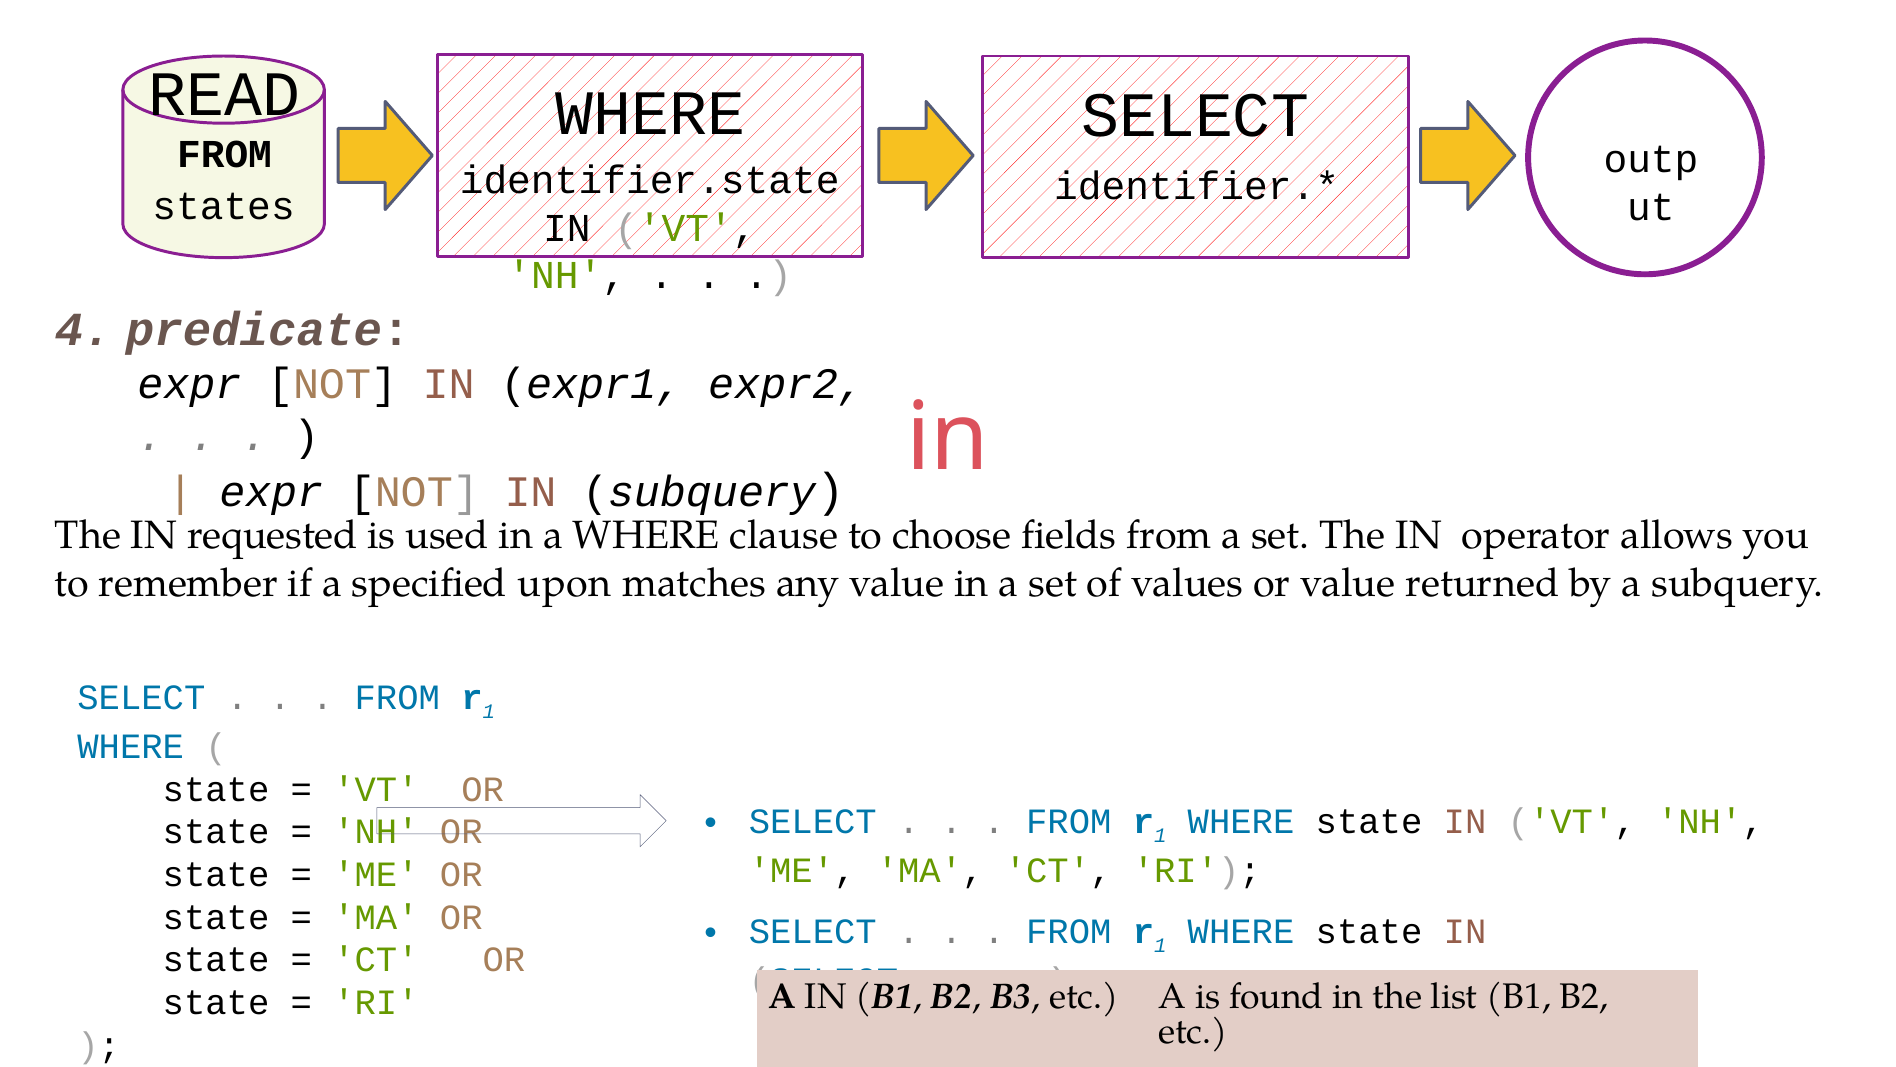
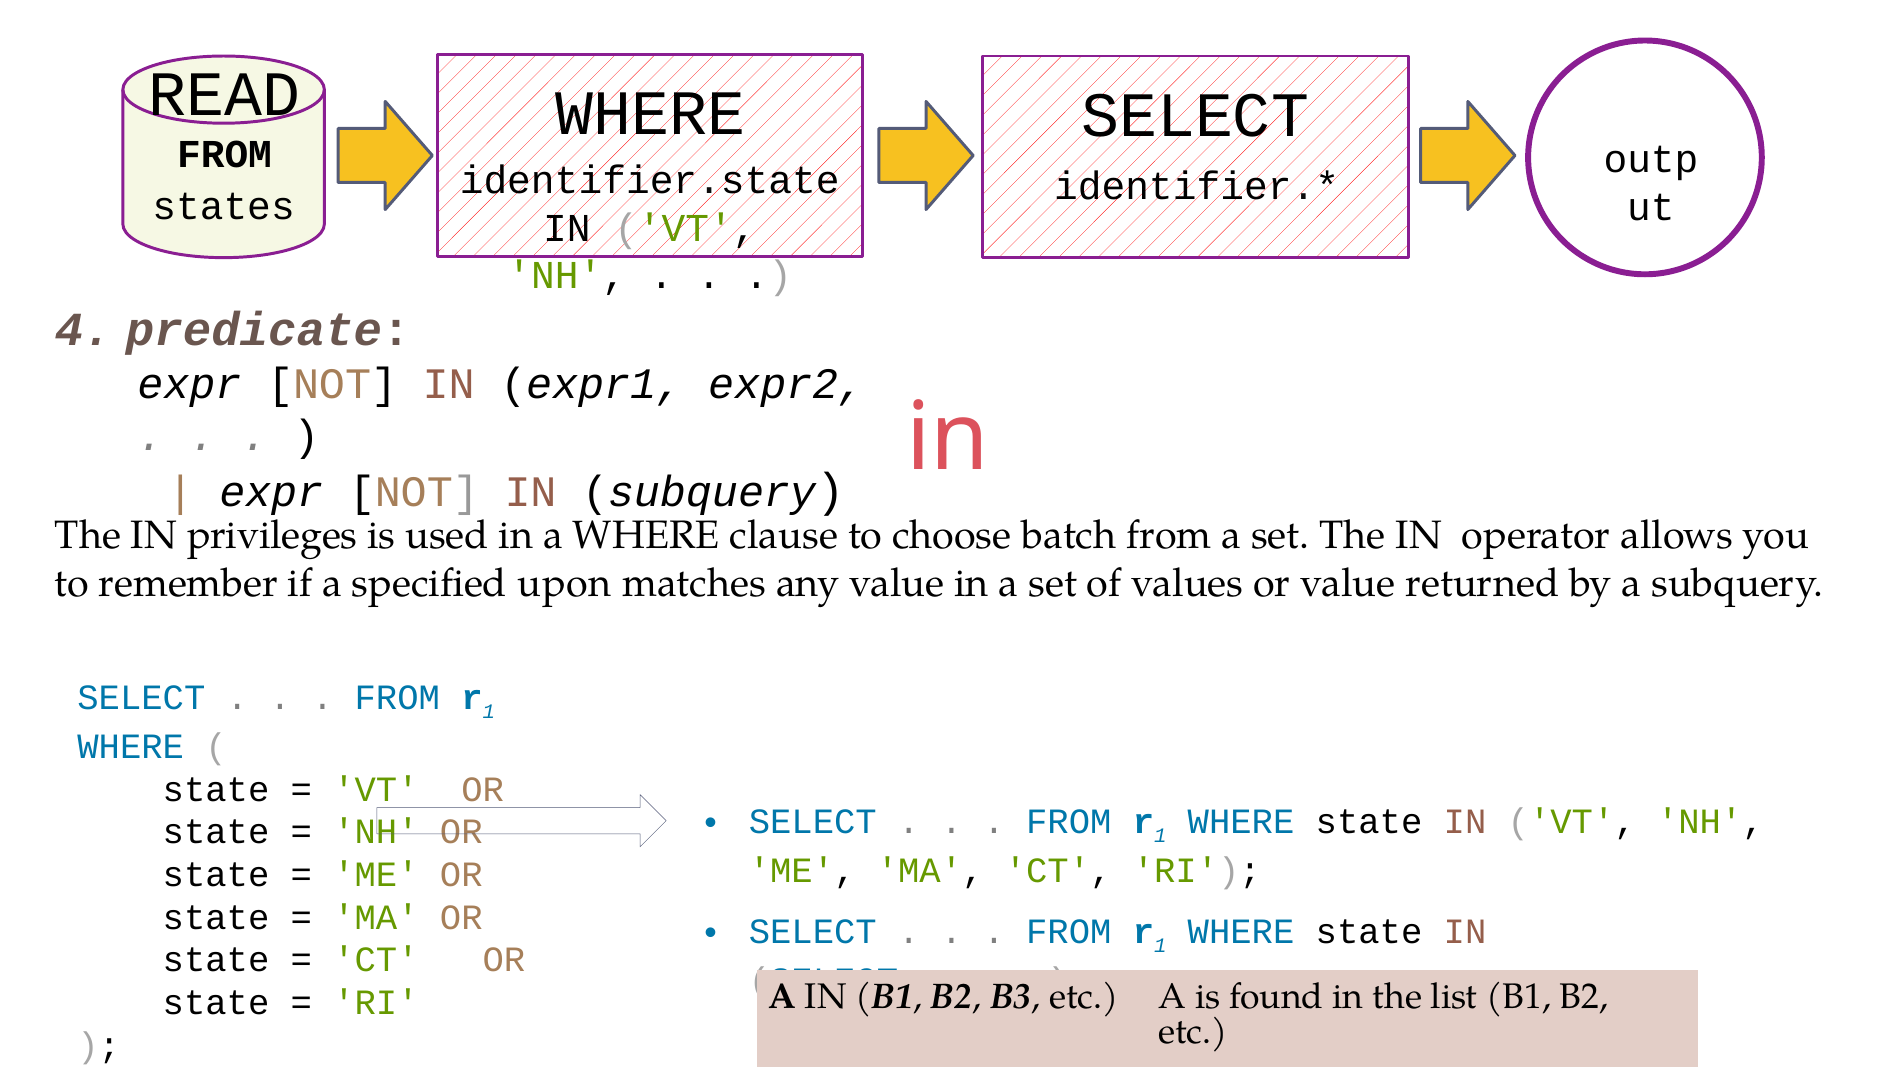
requested: requested -> privileges (272, 536)
fields: fields -> batch (1069, 536)
